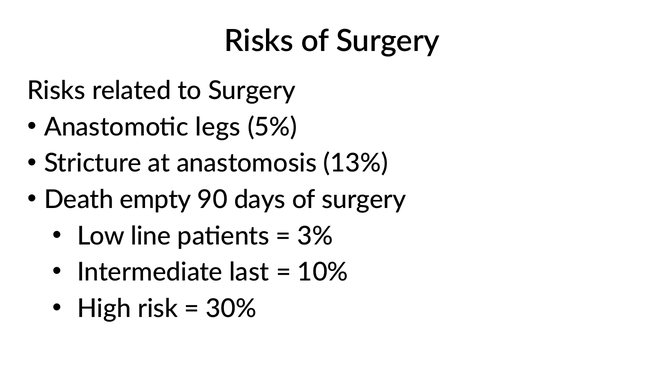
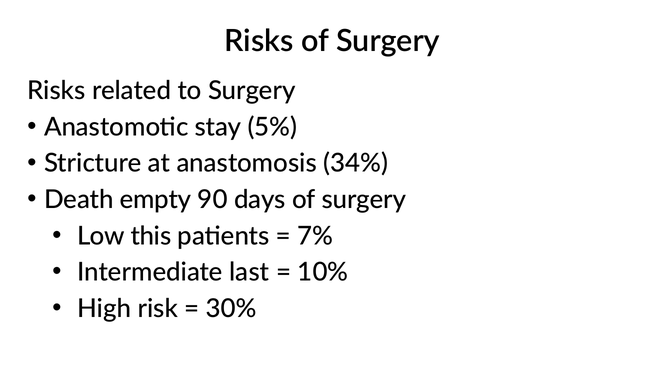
legs: legs -> stay (218, 127)
13%: 13% -> 34% (356, 163)
line: line -> this (151, 236)
3%: 3% -> 7% (315, 236)
